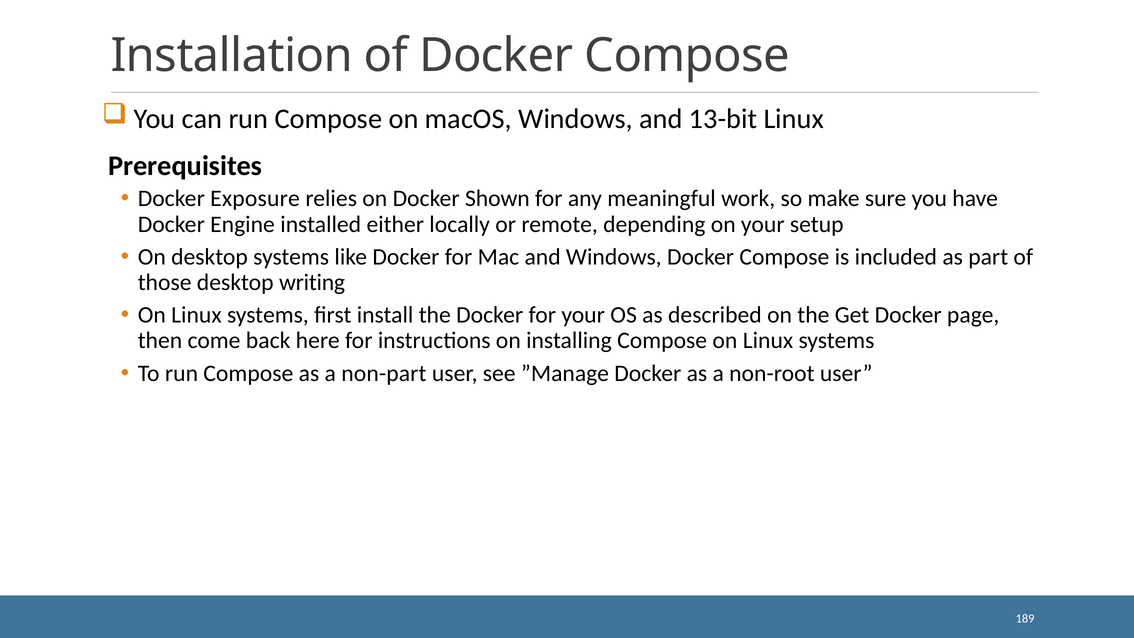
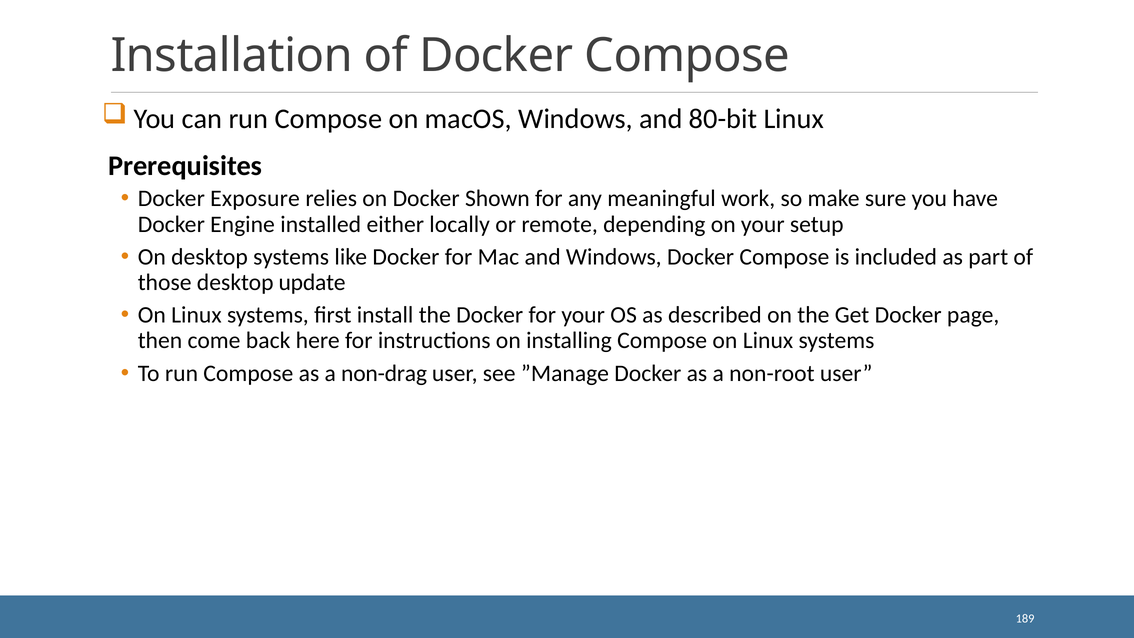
13-bit: 13-bit -> 80-bit (723, 119)
writing: writing -> update (312, 282)
non-part: non-part -> non-drag (384, 373)
